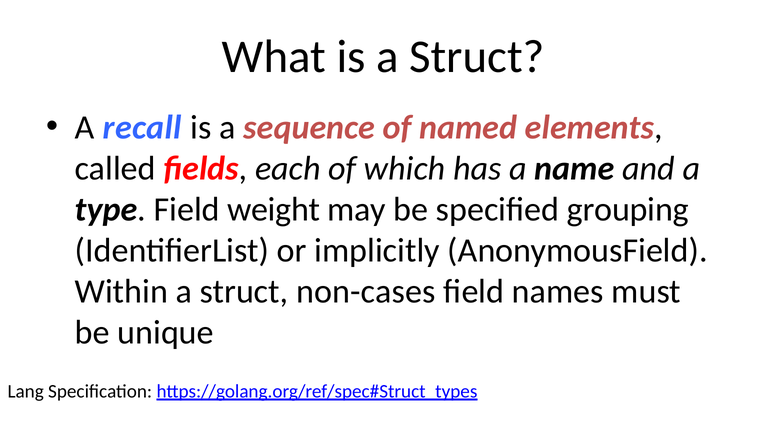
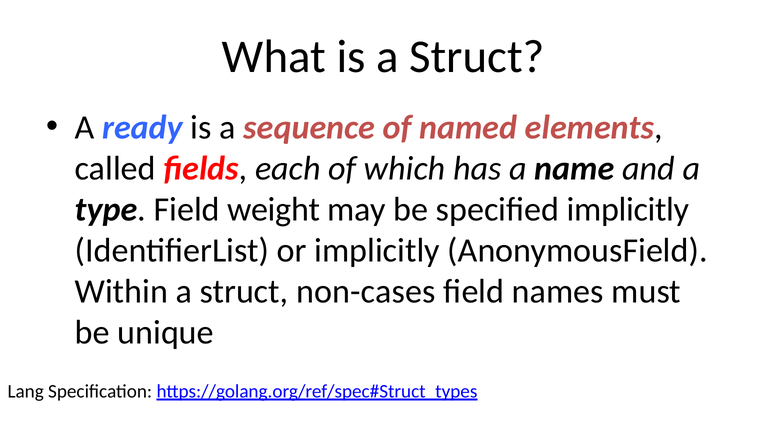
recall: recall -> ready (142, 127)
specified grouping: grouping -> implicitly (628, 209)
